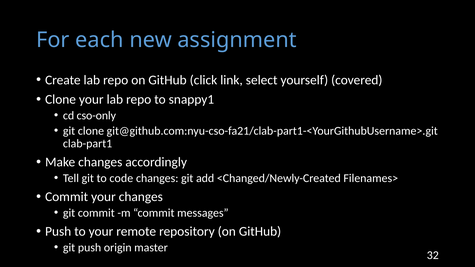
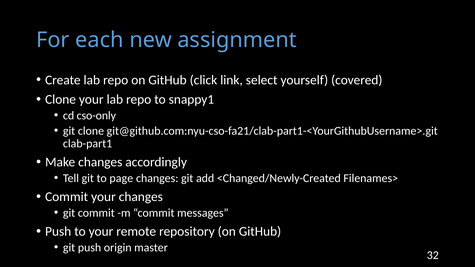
code: code -> page (121, 178)
